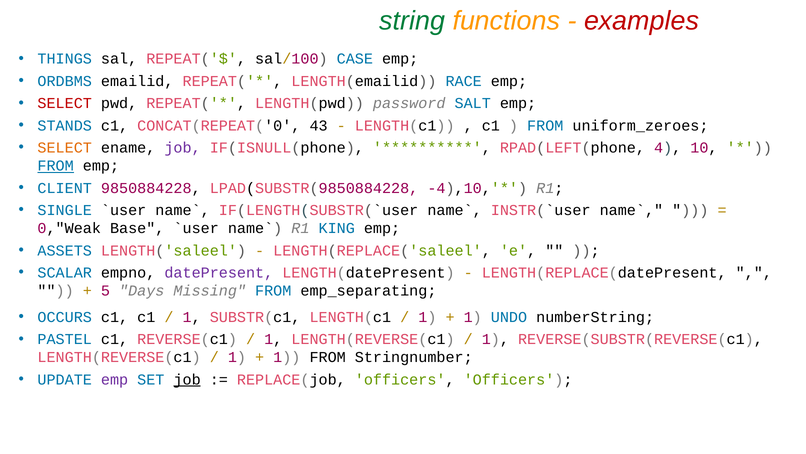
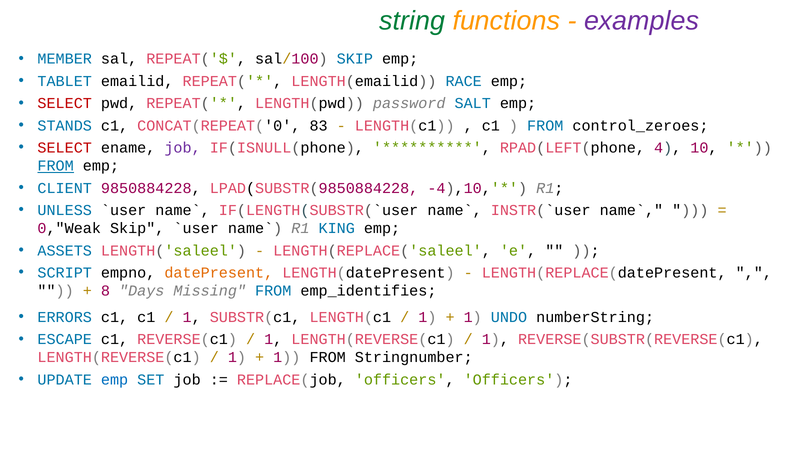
examples colour: red -> purple (642, 21)
THINGS: THINGS -> MEMBER (65, 59)
sal/100 CASE: CASE -> SKIP (355, 59)
ORDBMS: ORDBMS -> TABLET (65, 81)
43: 43 -> 83 (319, 125)
uniform_zeroes: uniform_zeroes -> control_zeroes (640, 125)
SELECT colour: orange -> red (65, 147)
SINGLE: SINGLE -> UNLESS (65, 210)
0,"Weak Base: Base -> Skip (137, 228)
SCALAR: SCALAR -> SCRIPT (65, 272)
datePresent colour: purple -> orange (219, 272)
5: 5 -> 8 (105, 291)
emp_separating: emp_separating -> emp_identifies (368, 291)
OCCURS: OCCURS -> ERRORS (65, 317)
PASTEL: PASTEL -> ESCAPE (65, 339)
emp colour: purple -> blue (115, 379)
job underline: present -> none (187, 379)
